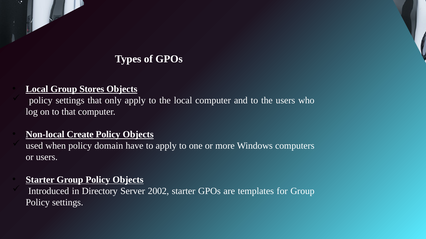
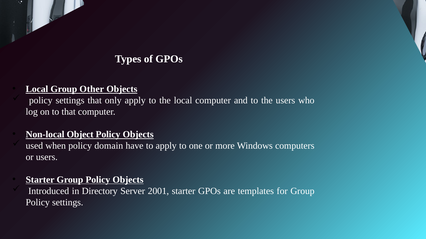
Stores: Stores -> Other (92, 89)
Create: Create -> Object (80, 135)
2002: 2002 -> 2001 (158, 192)
